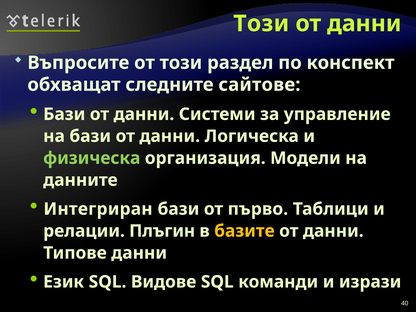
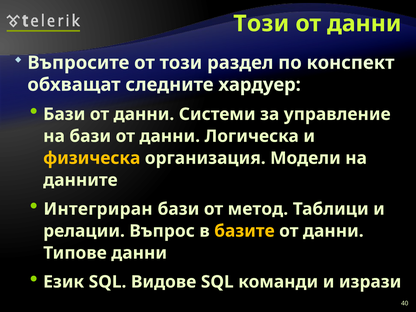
сайтове: сайтове -> хардуер (260, 85)
физическа colour: light green -> yellow (92, 158)
първо: първо -> метод (258, 209)
Плъгин: Плъгин -> Въпрос (162, 231)
